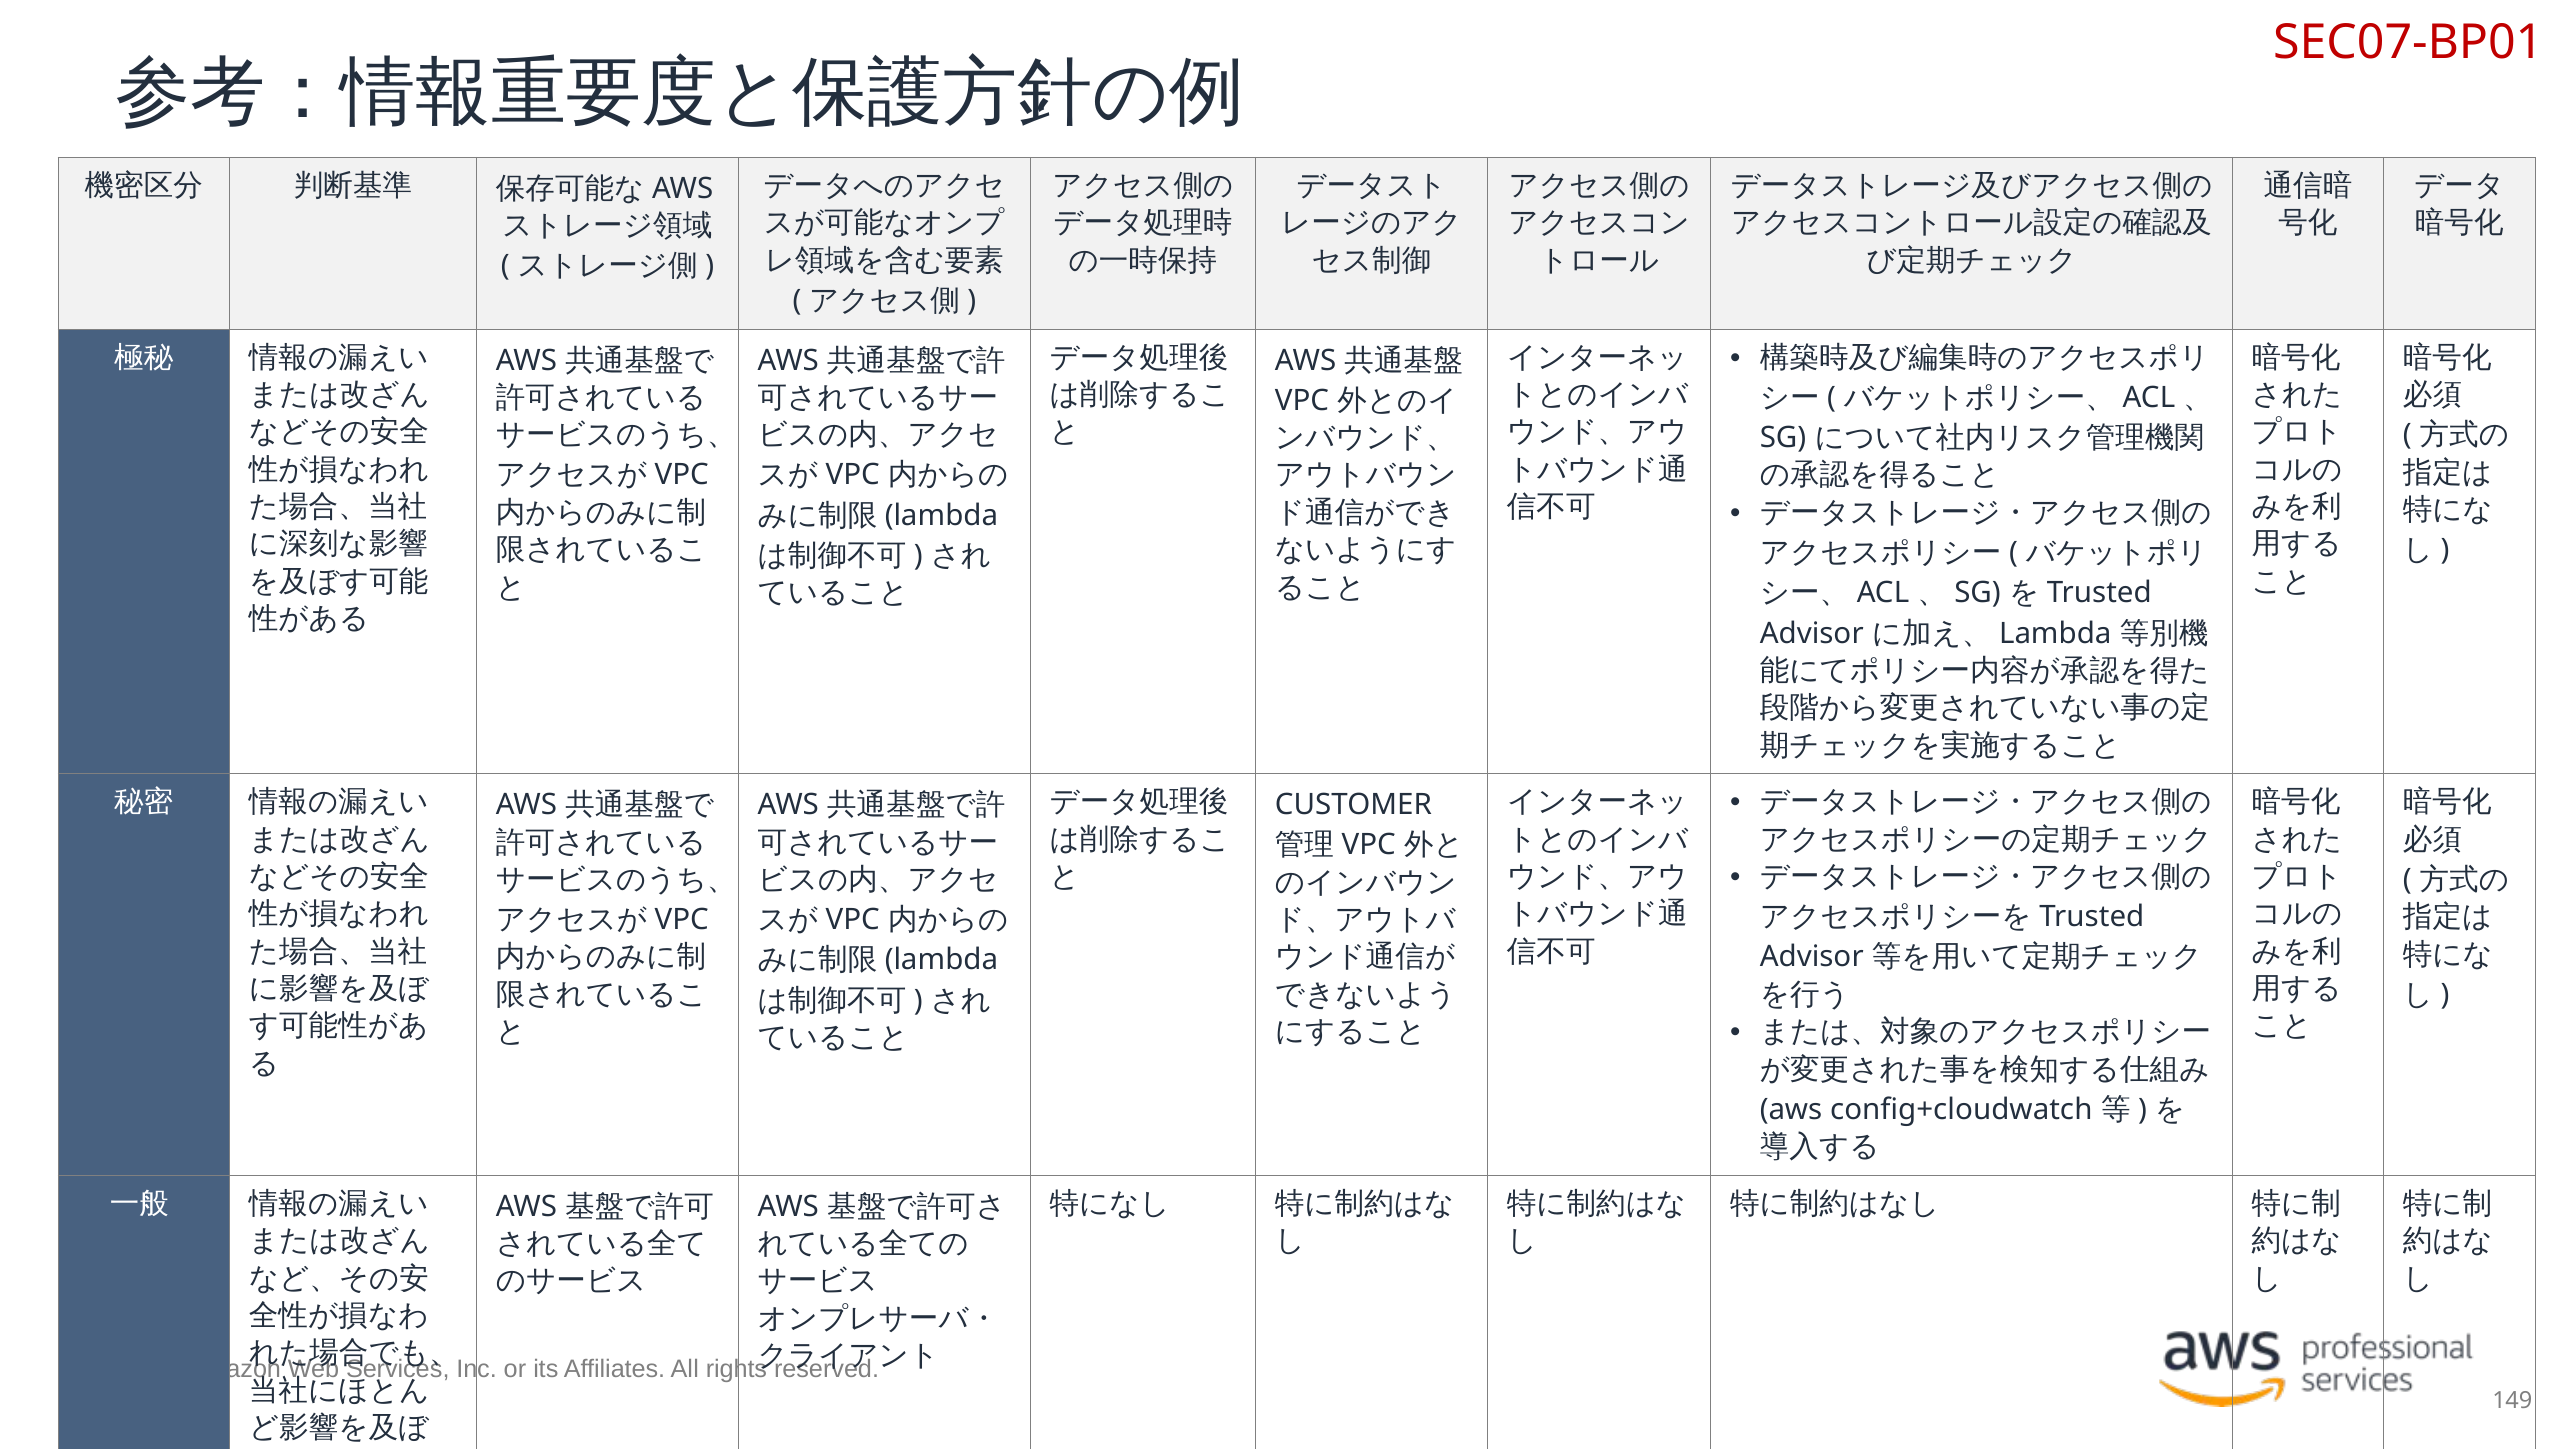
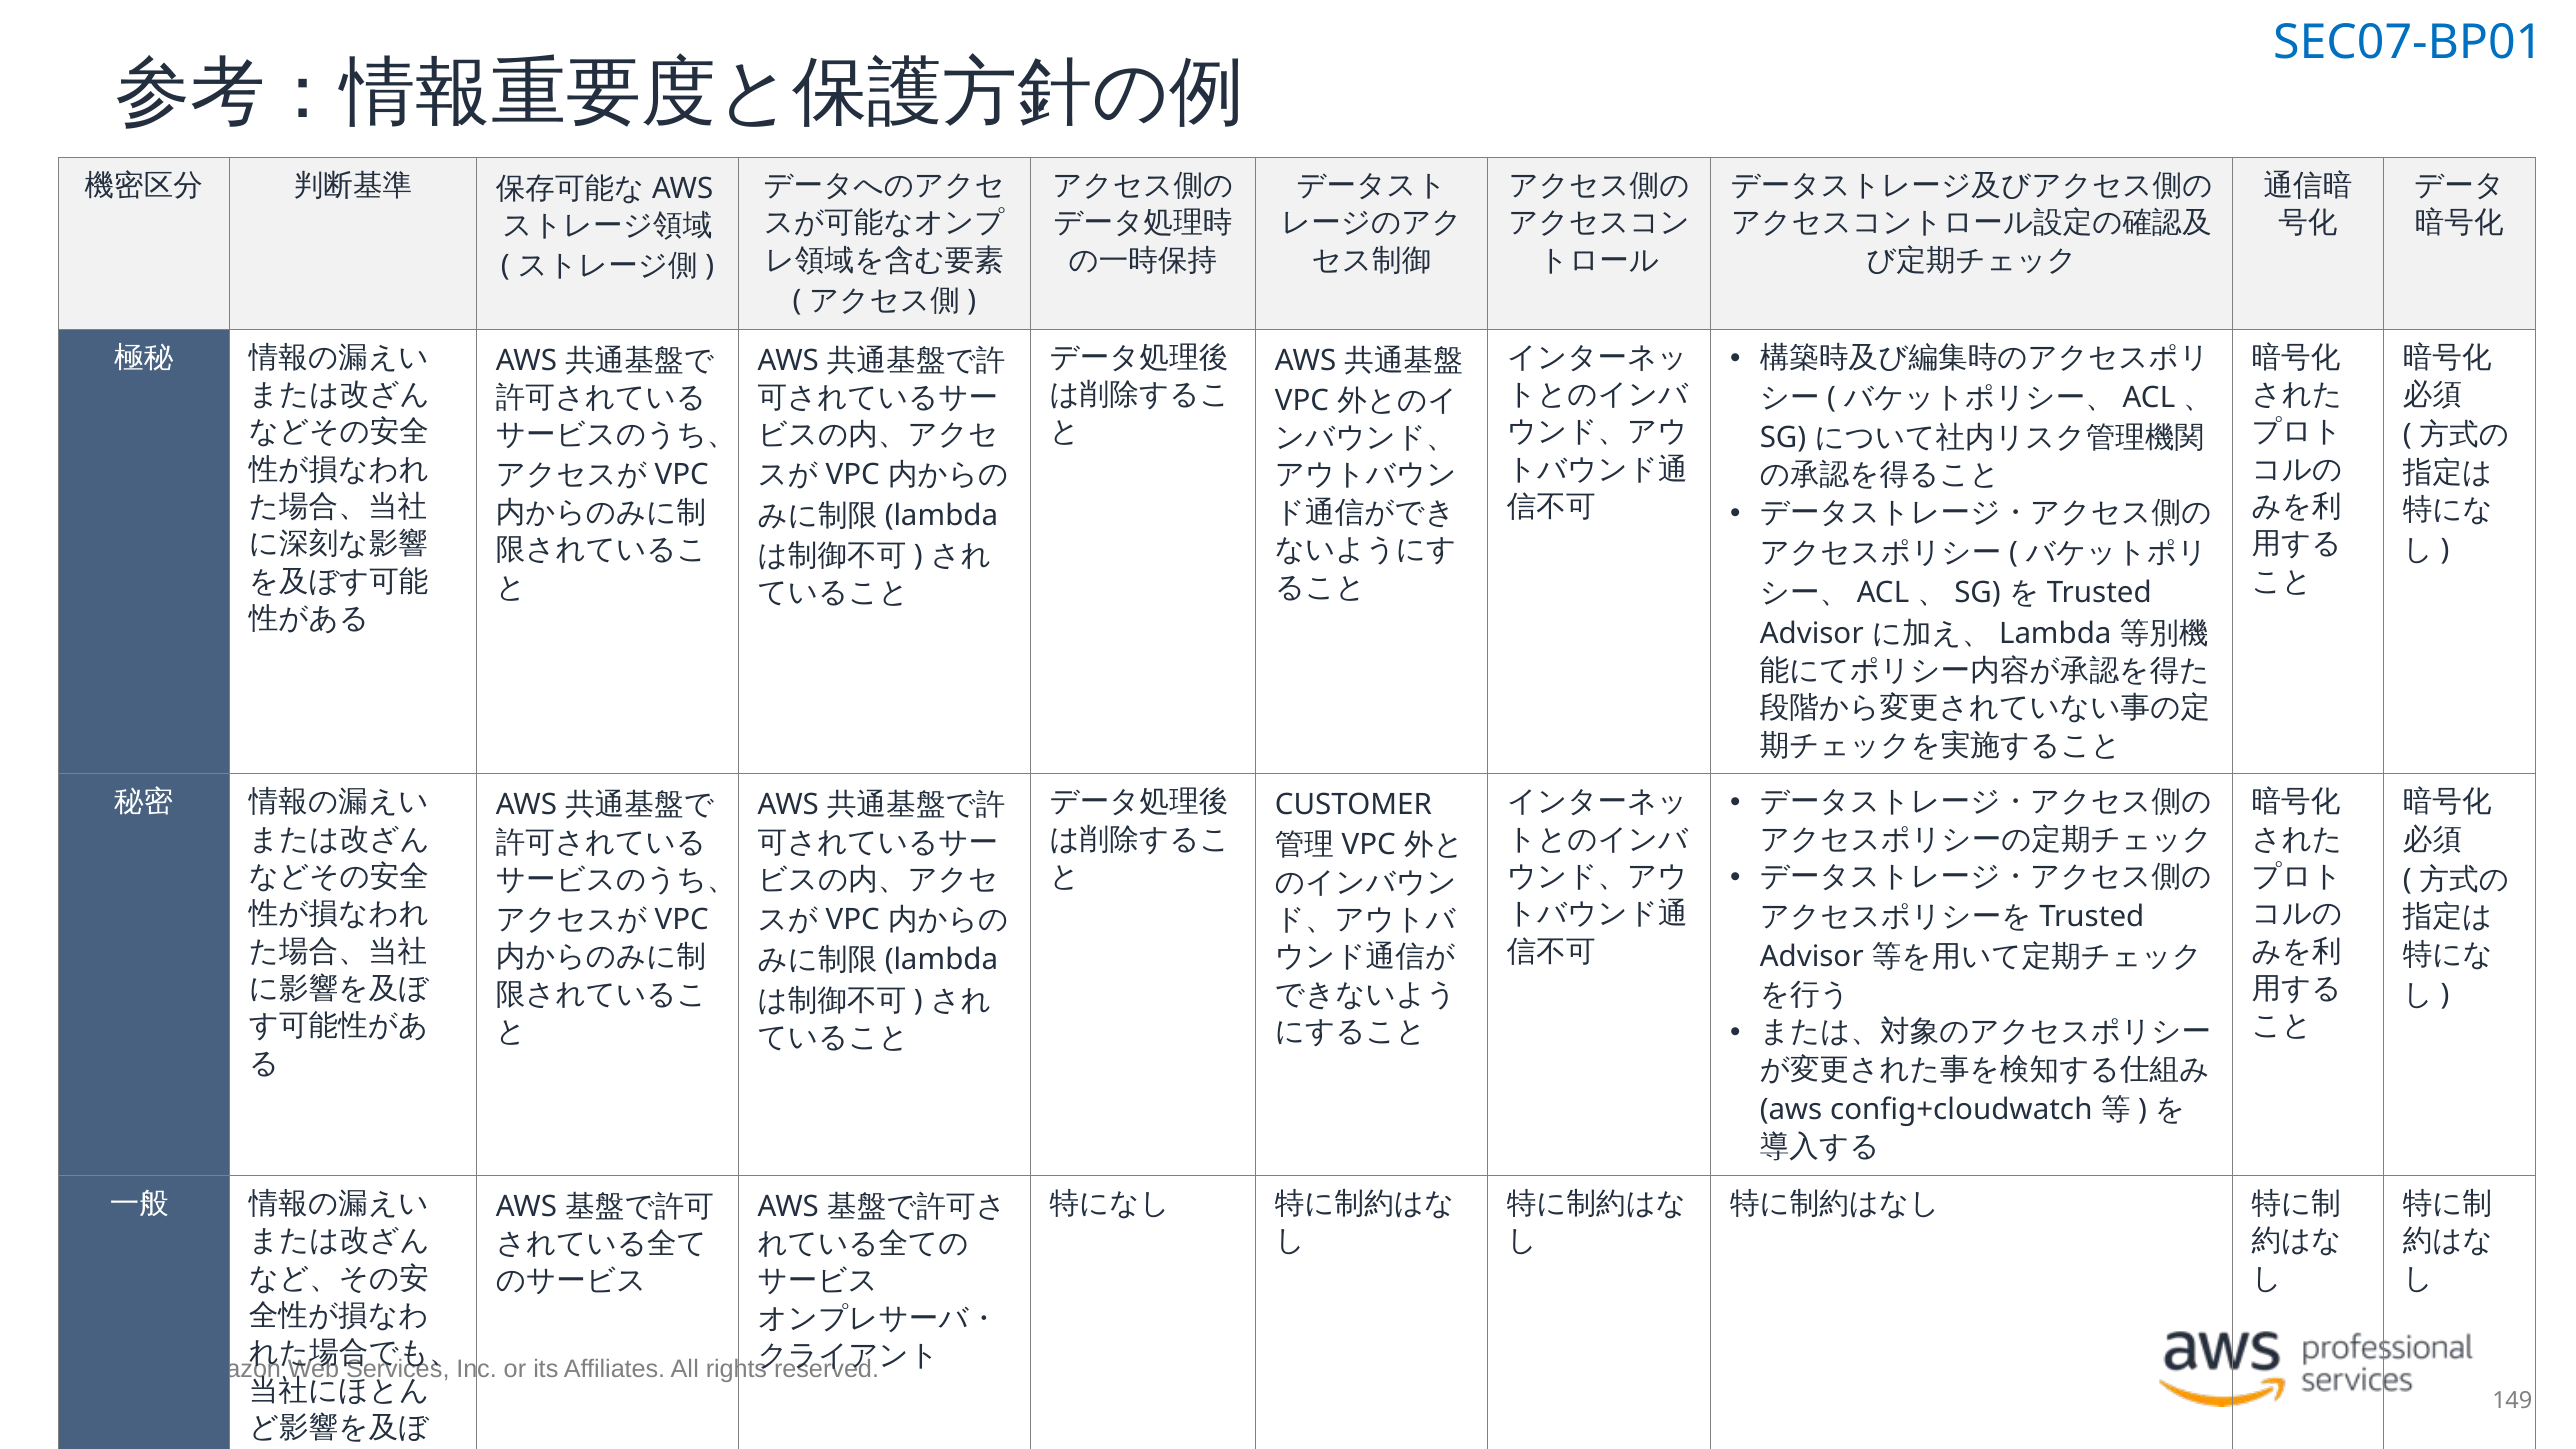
SEC07-BP01 colour: red -> blue (2408, 42)
